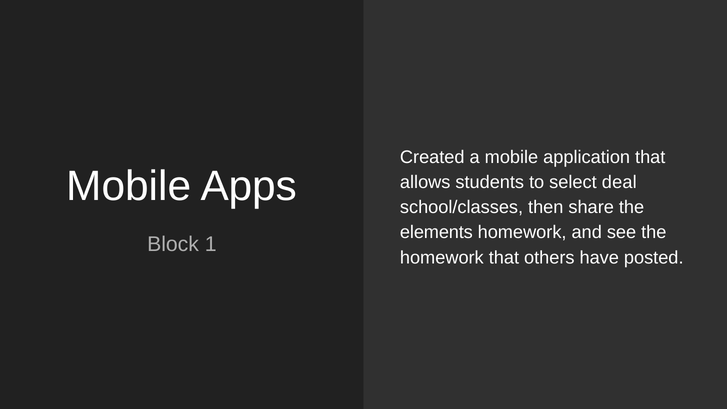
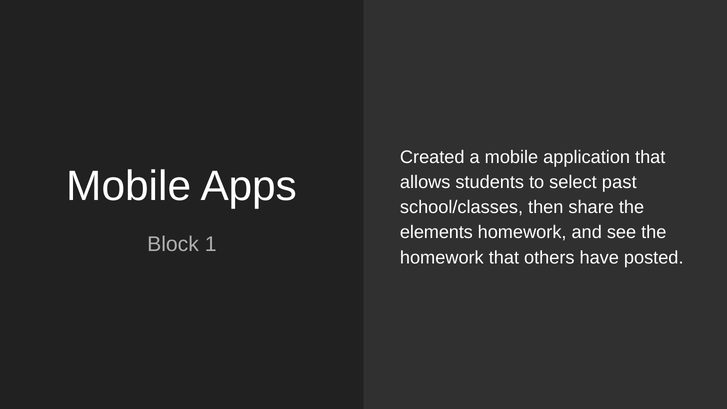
deal: deal -> past (619, 182)
